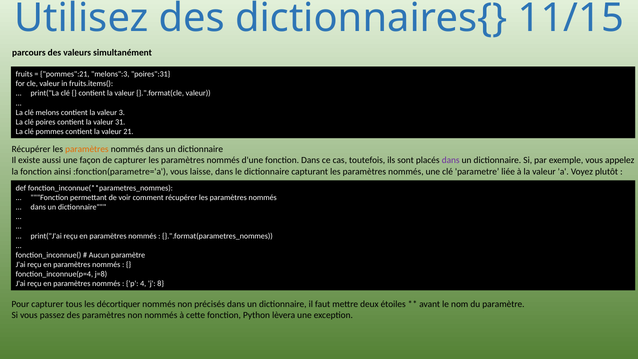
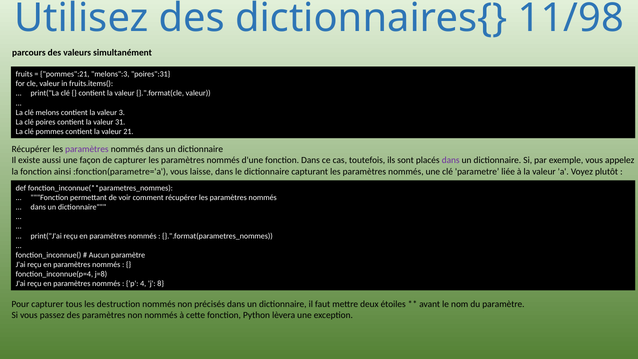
11/15: 11/15 -> 11/98 (571, 18)
paramètres colour: orange -> purple (87, 149)
décortiquer: décortiquer -> destruction (119, 304)
